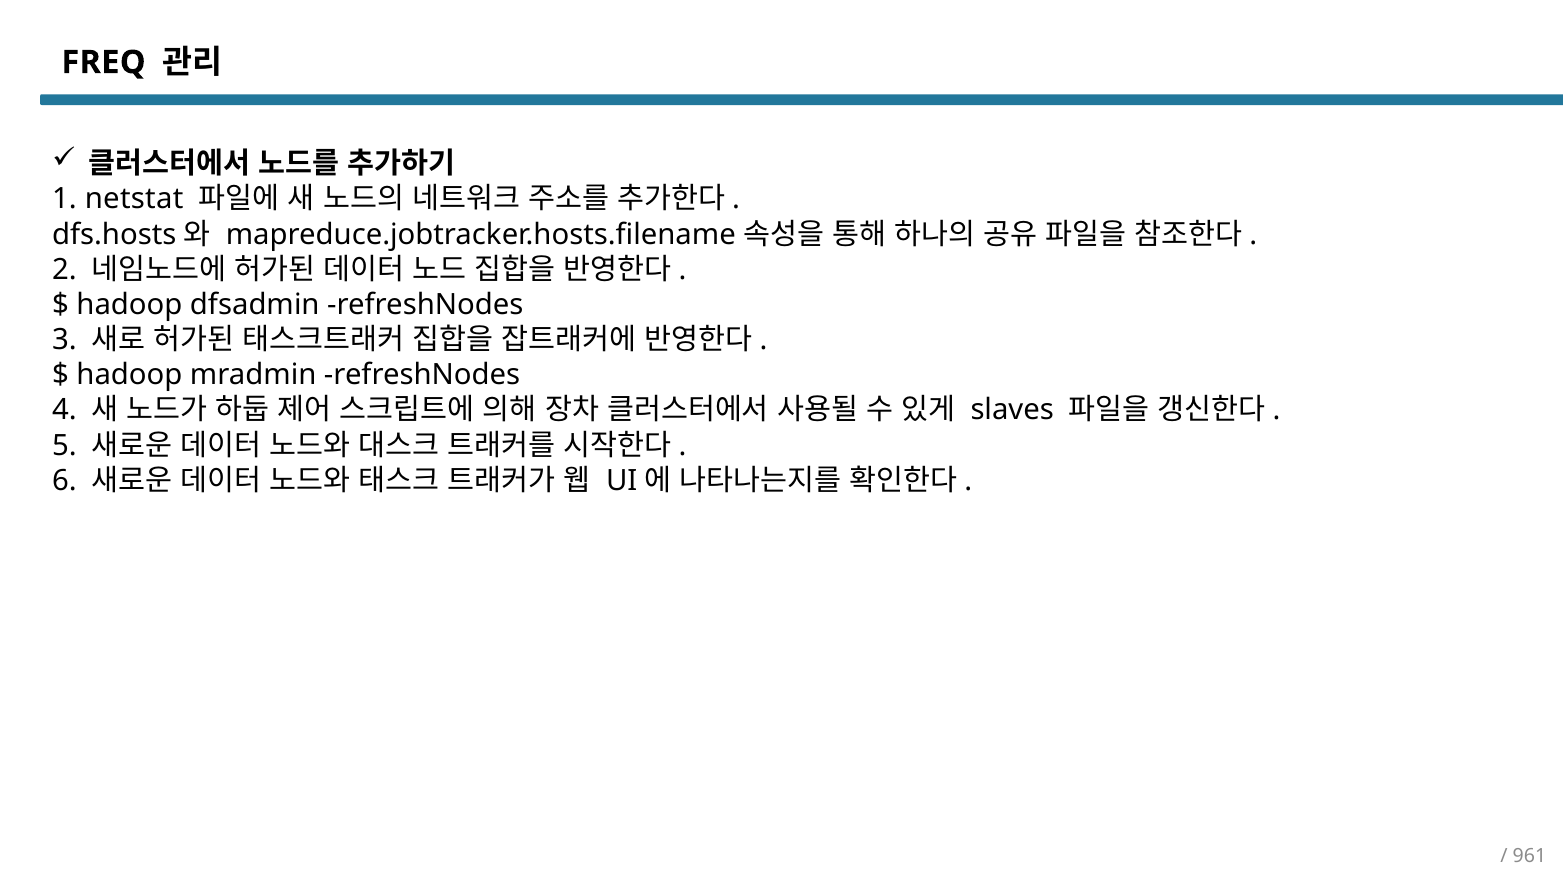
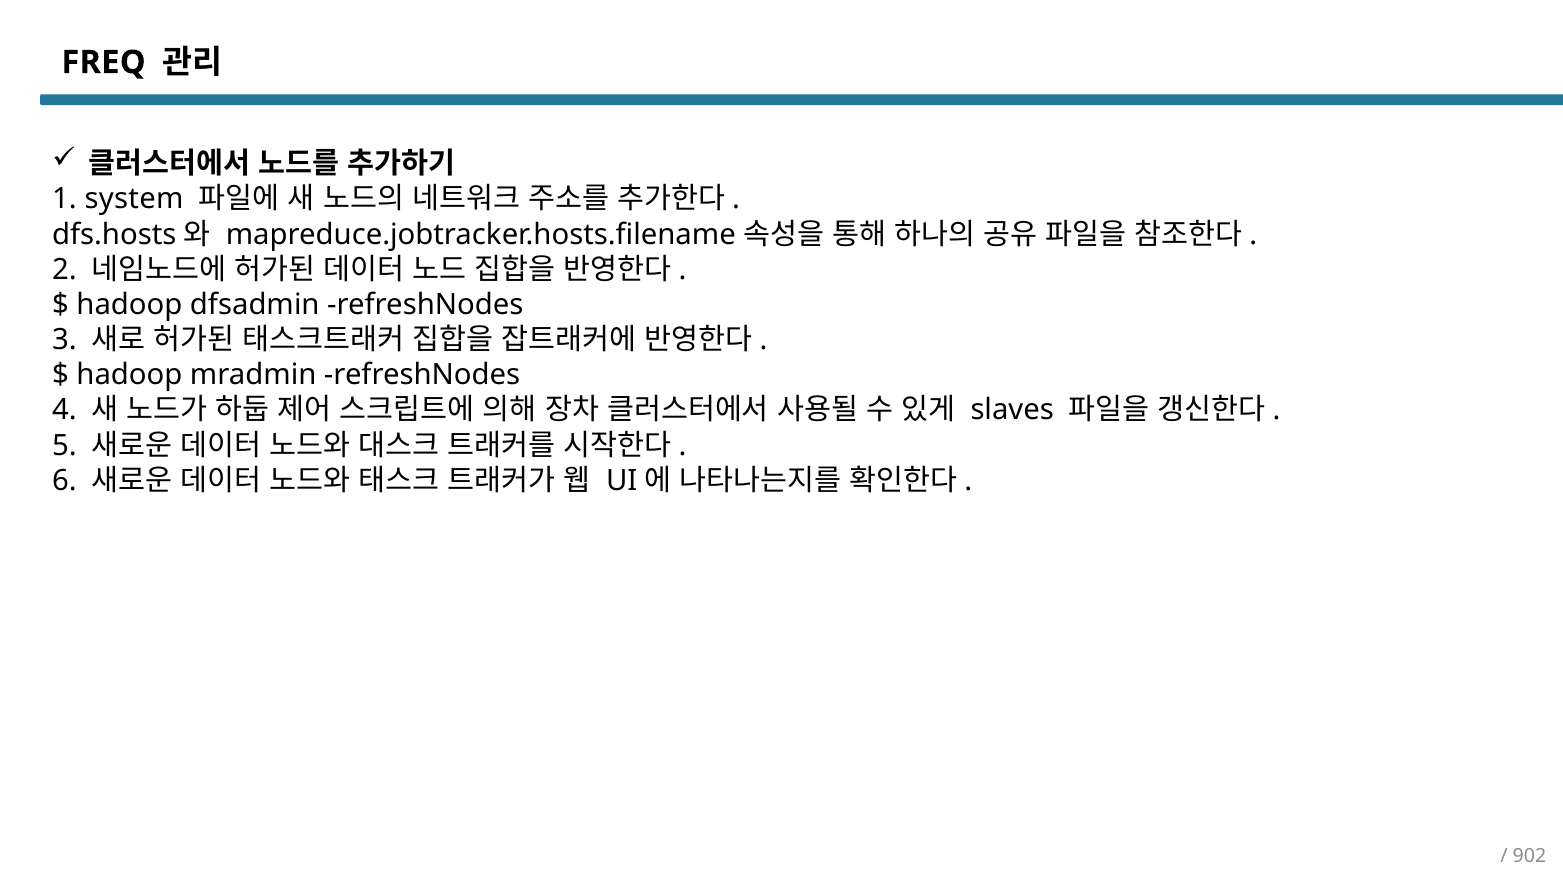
netstat: netstat -> system (134, 199)
961: 961 -> 902 (1529, 856)
